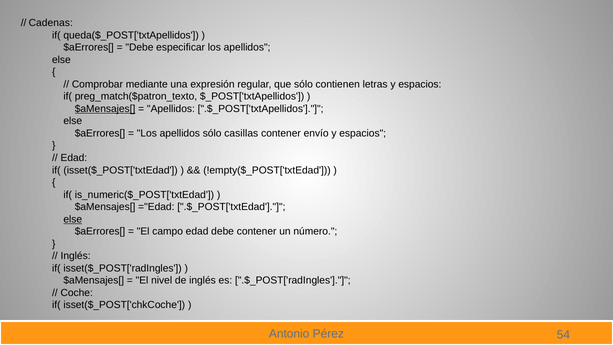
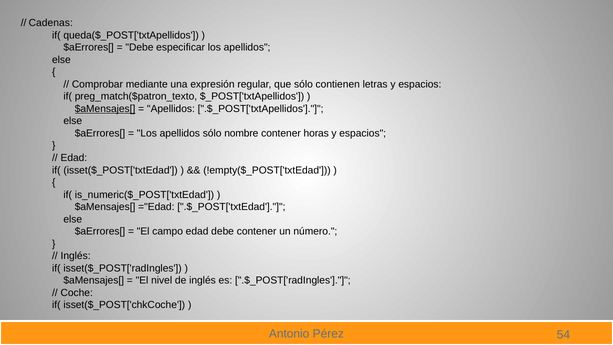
casillas: casillas -> nombre (241, 133)
envío: envío -> horas (316, 133)
else underline: present -> none (73, 219)
